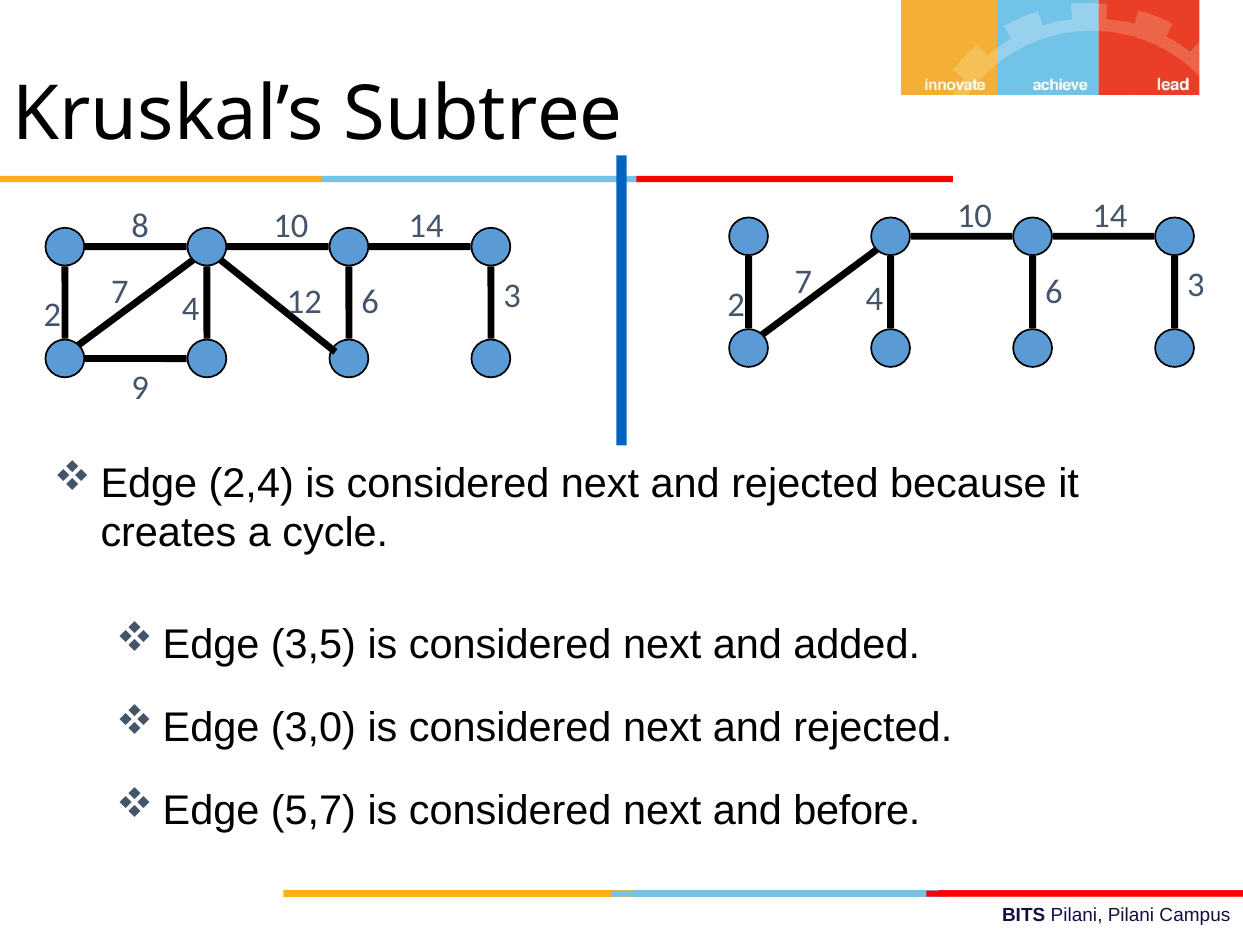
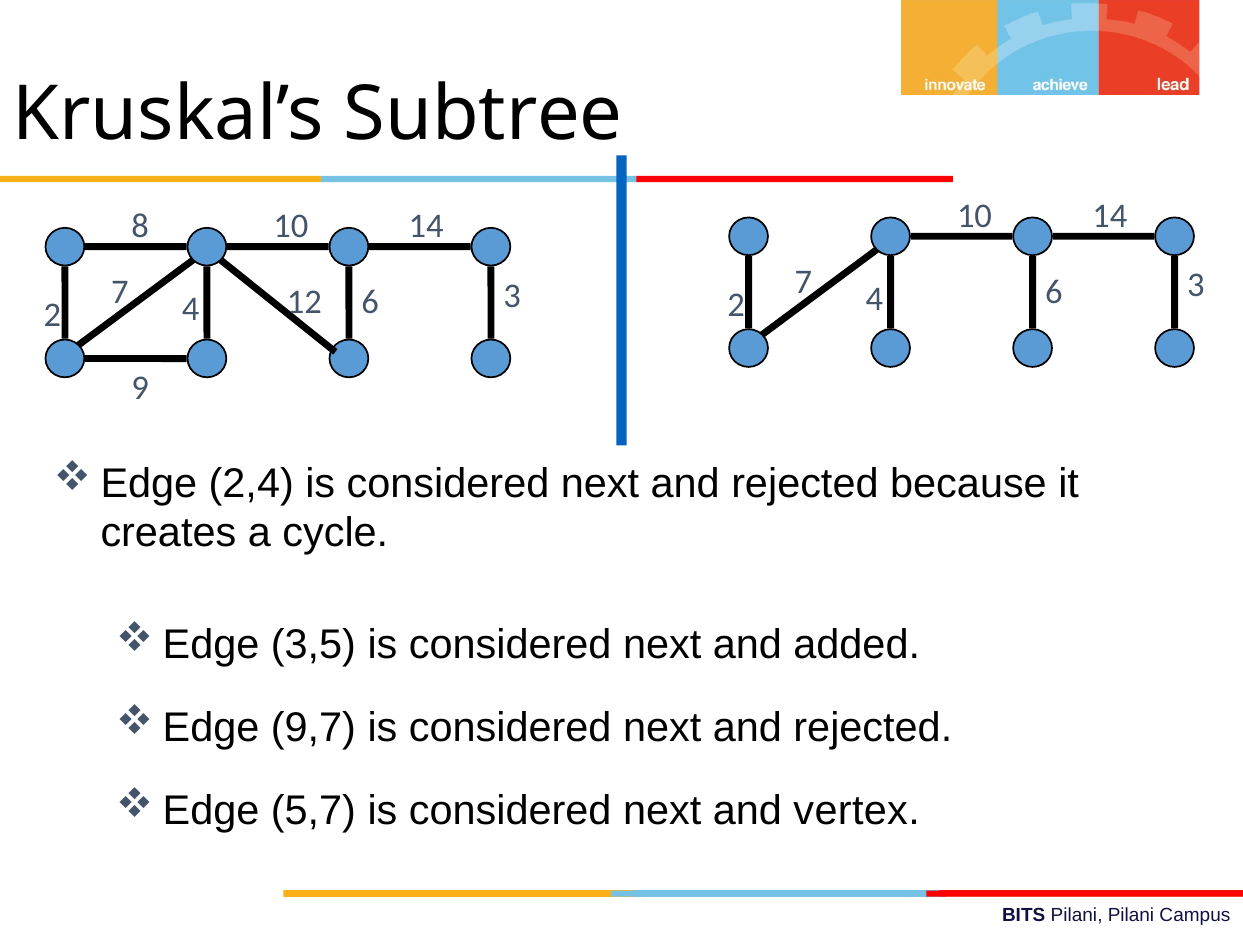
3,0: 3,0 -> 9,7 (313, 728)
before: before -> vertex (857, 811)
